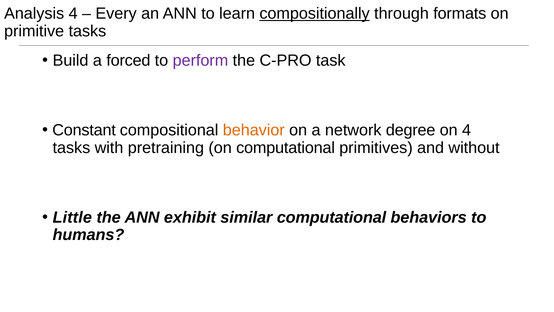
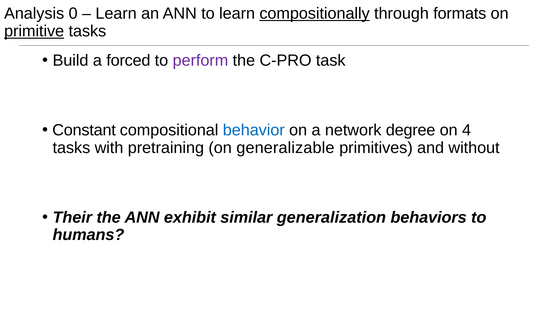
Analysis 4: 4 -> 0 (73, 14)
Every: Every -> Learn (116, 14)
primitive underline: none -> present (34, 31)
behavior colour: orange -> blue (254, 130)
on computational: computational -> generalizable (285, 148)
Little: Little -> Their (72, 217)
similar computational: computational -> generalization (331, 217)
